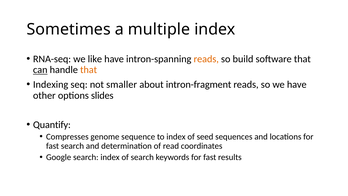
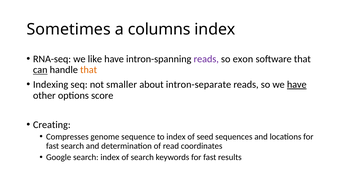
multiple: multiple -> columns (159, 29)
reads colour: orange -> purple (206, 59)
build: build -> exon (243, 59)
intron-fragment: intron-fragment -> intron-separate (199, 84)
have underline: none -> present (297, 84)
slides: slides -> score (102, 95)
Quantify: Quantify -> Creating (52, 125)
